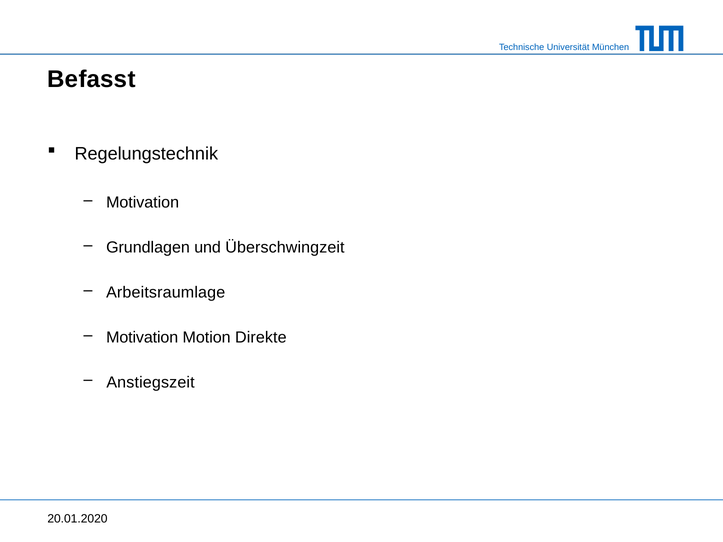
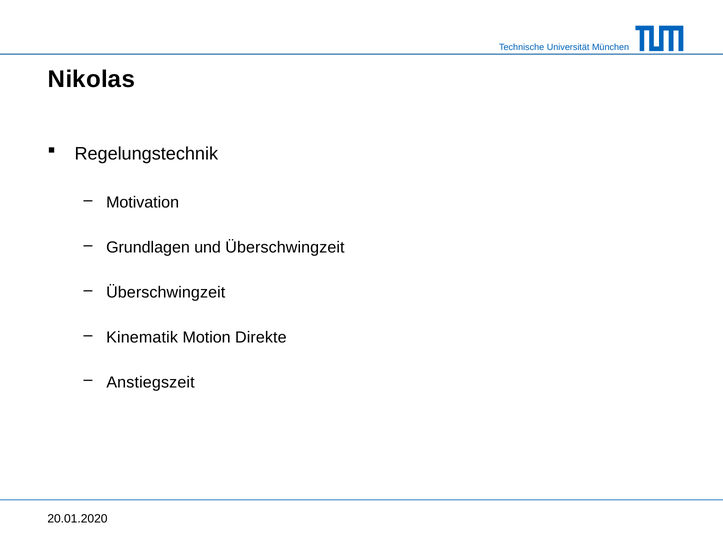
Befasst: Befasst -> Nikolas (91, 79)
Arbeitsraumlage: Arbeitsraumlage -> Überschwingzeit (166, 293)
Motivation: Motivation -> Kinematik (142, 338)
